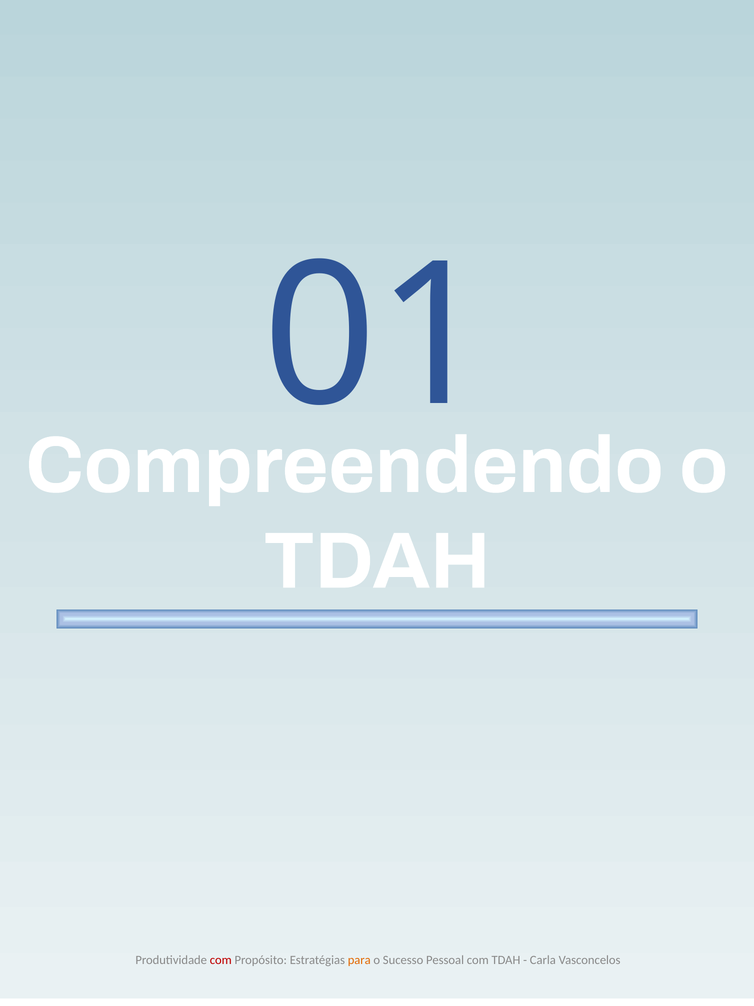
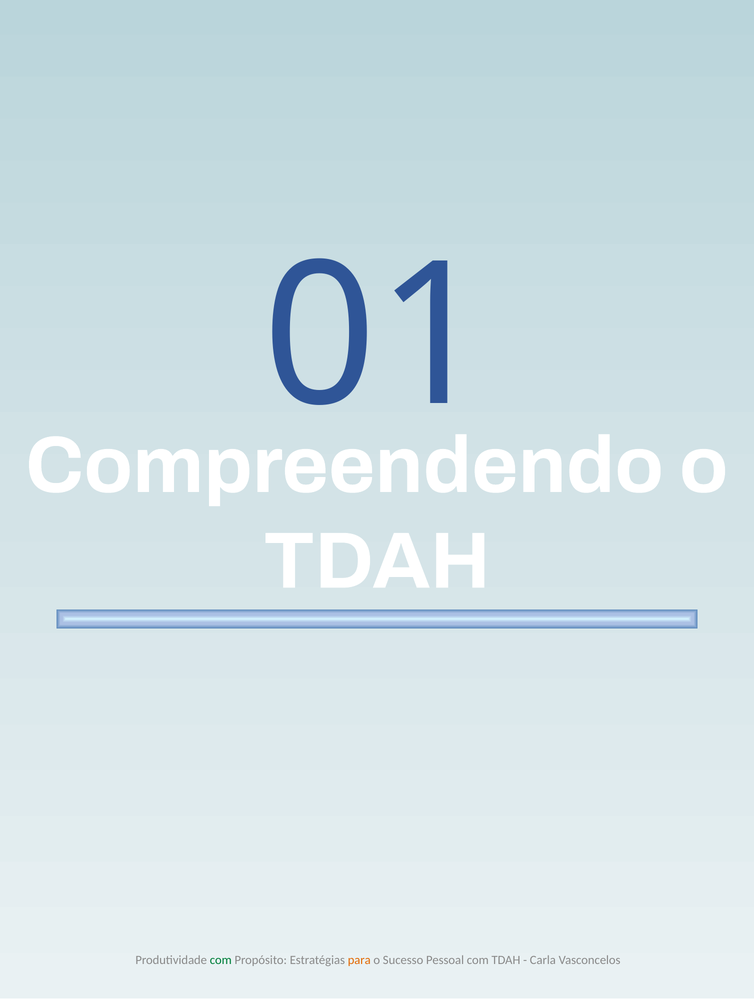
com colour: red -> green (221, 959)
